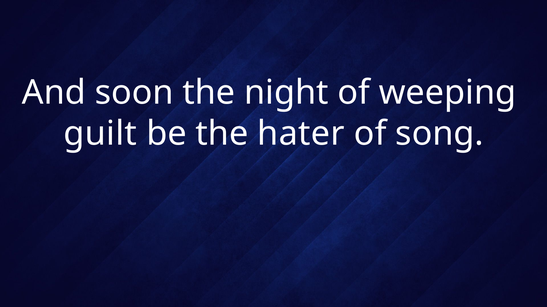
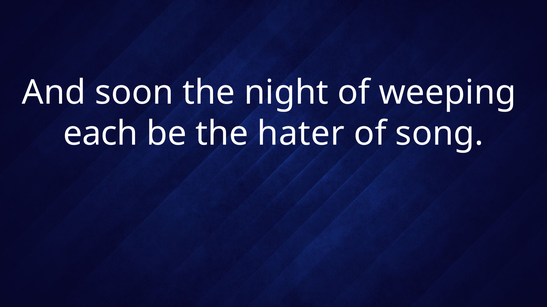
guilt: guilt -> each (101, 134)
